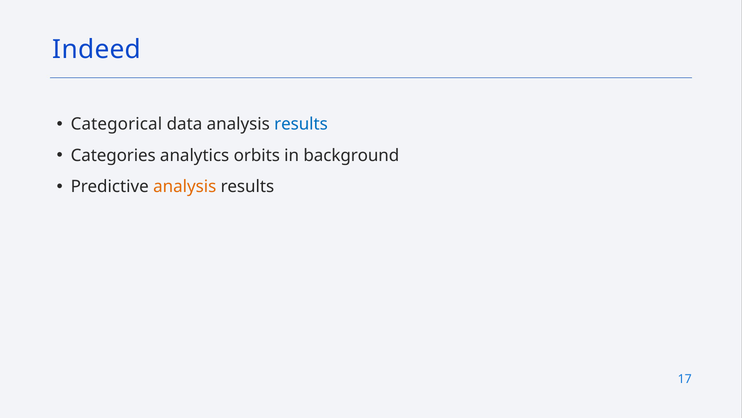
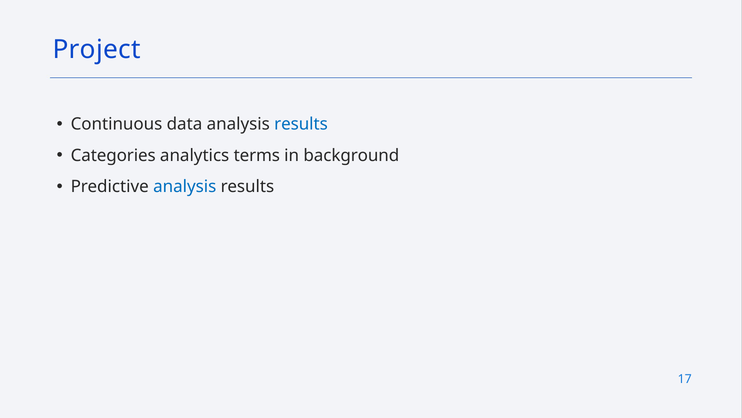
Indeed: Indeed -> Project (97, 50)
Categorical: Categorical -> Continuous (116, 124)
orbits: orbits -> terms (257, 155)
analysis colour: orange -> blue (185, 187)
